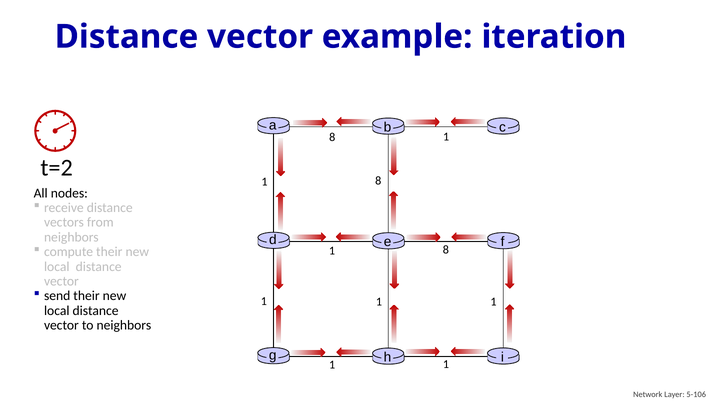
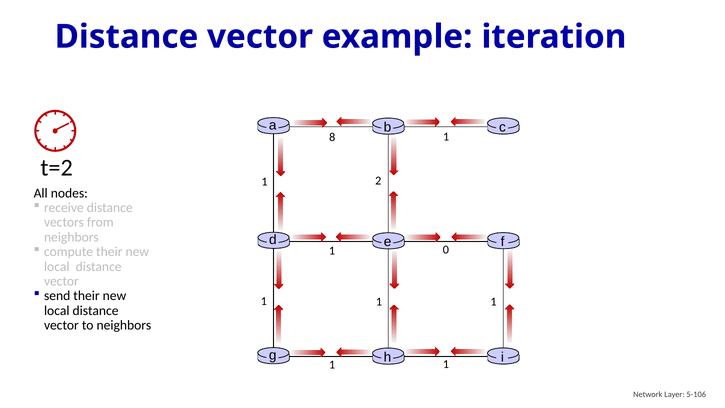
8: 8 -> 2 (378, 181)
8: 8 -> 0 (446, 250)
